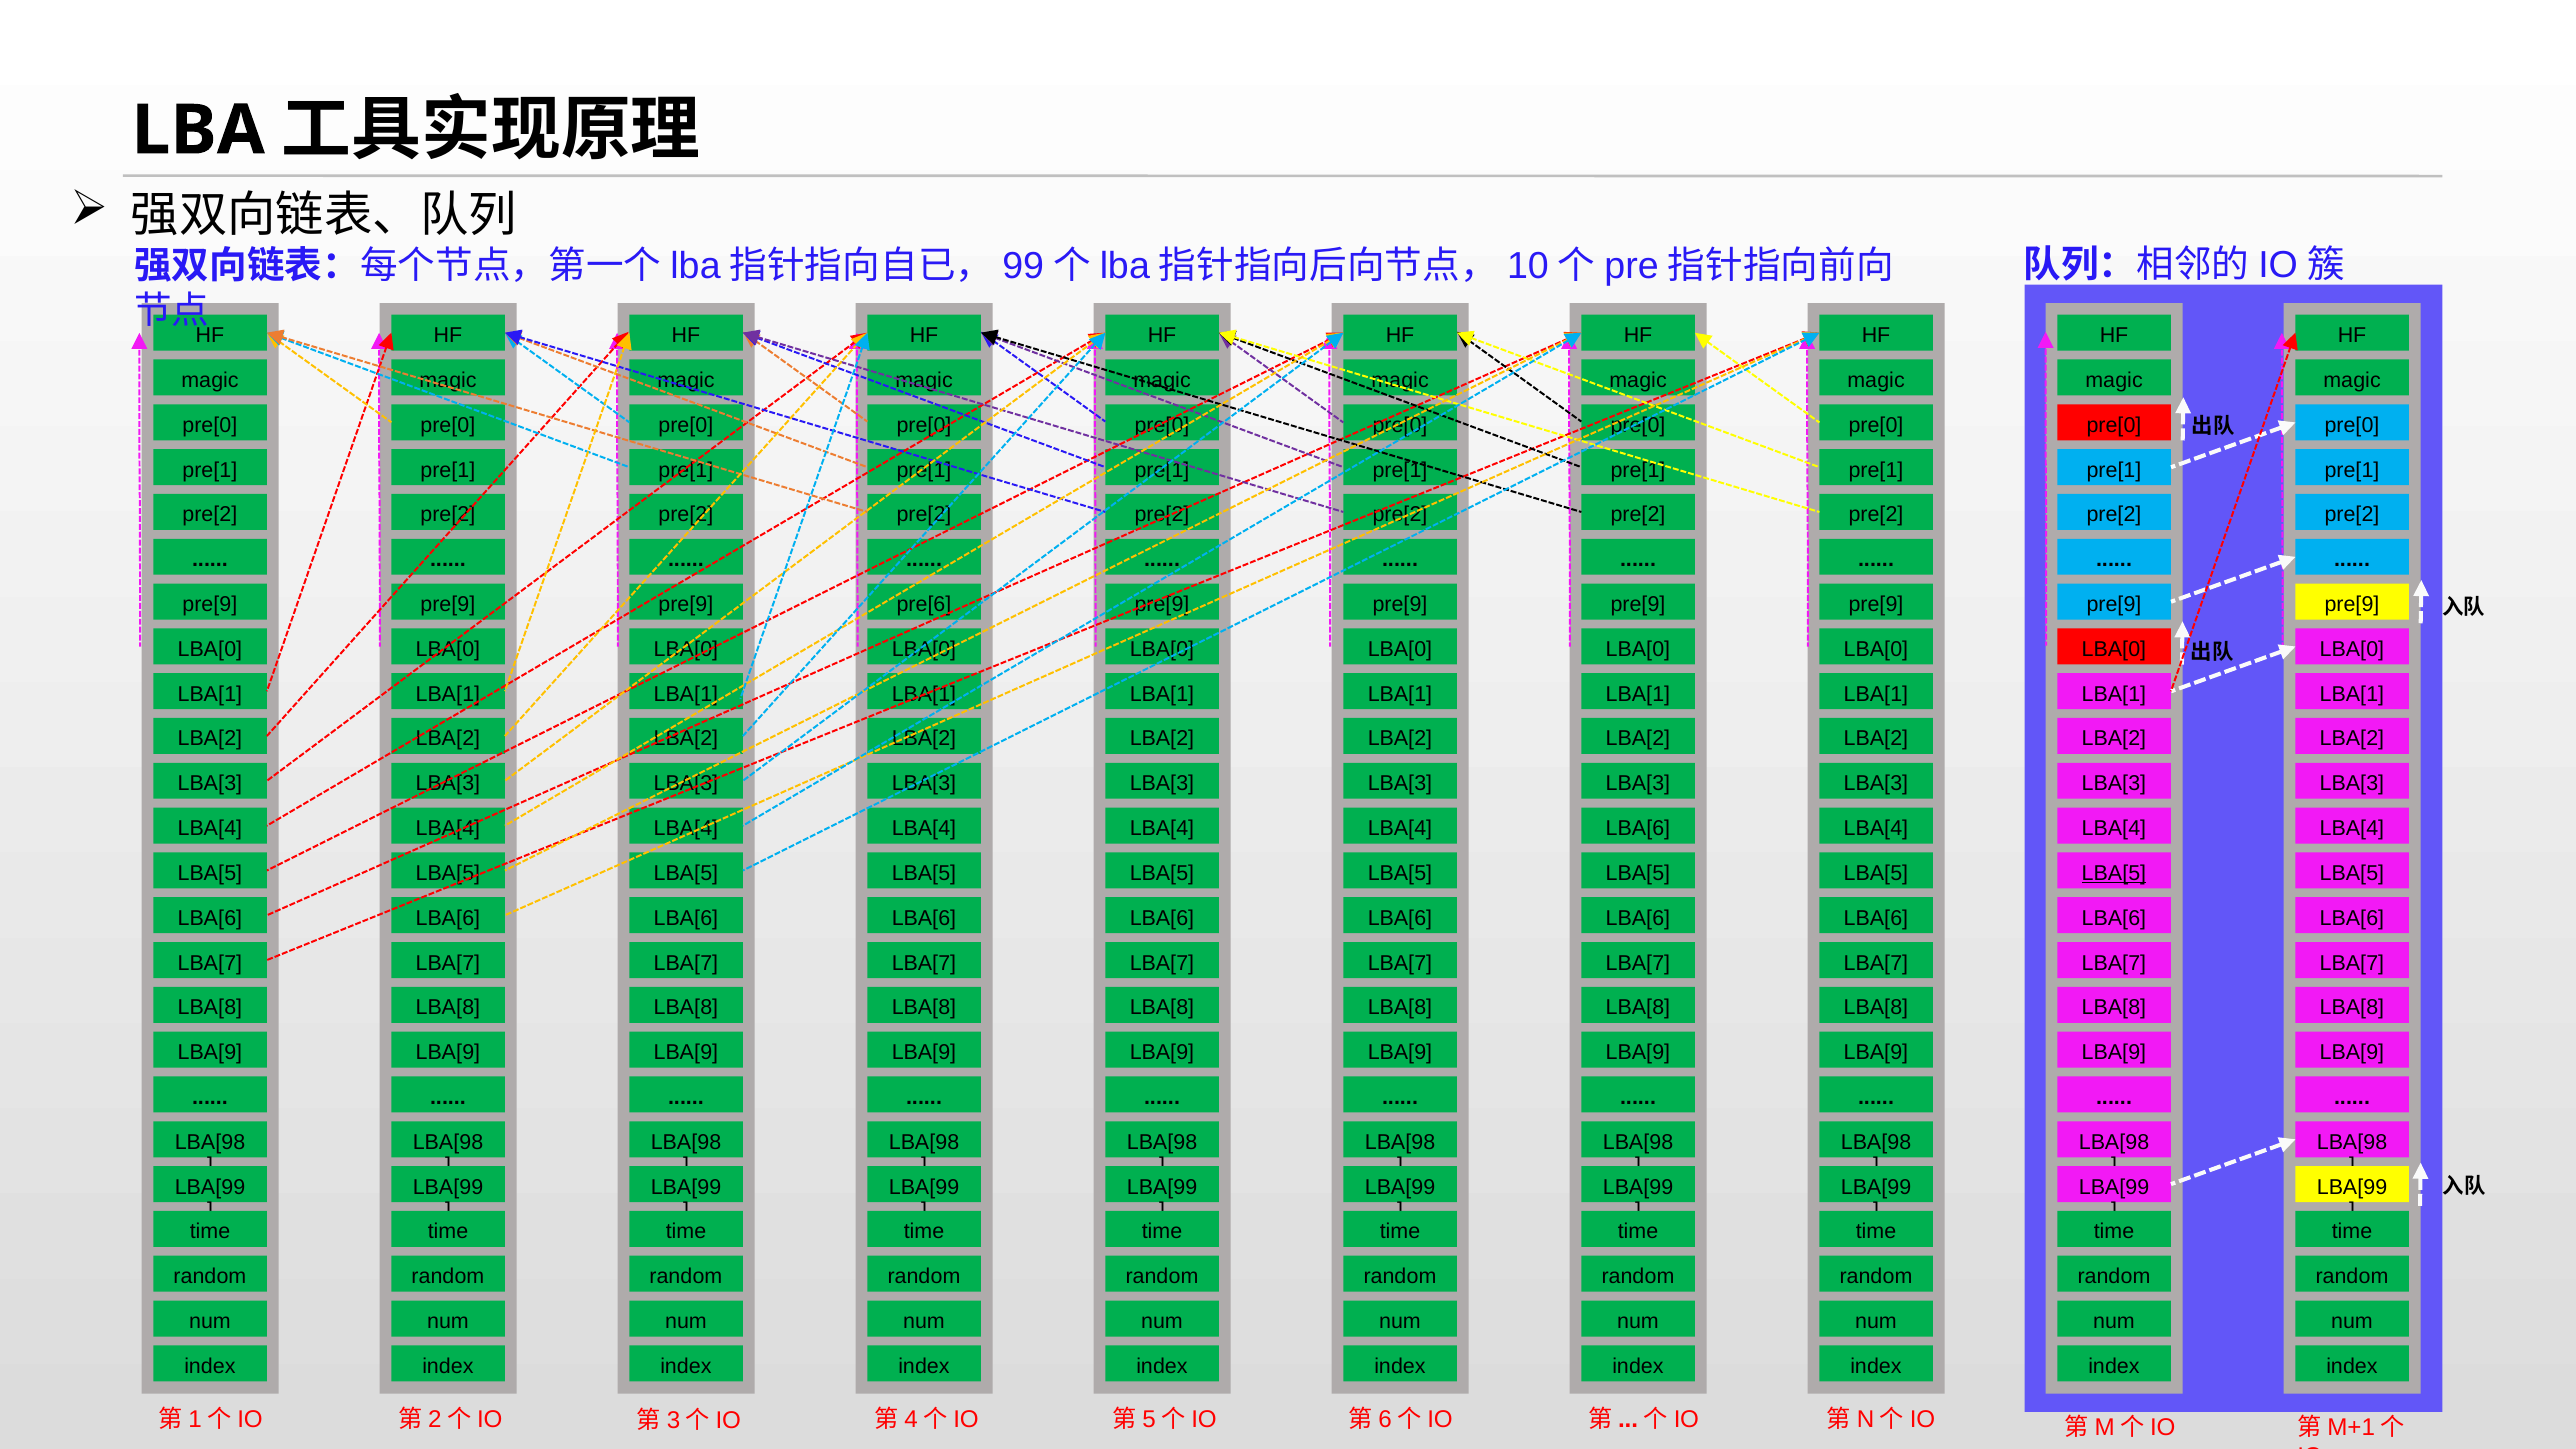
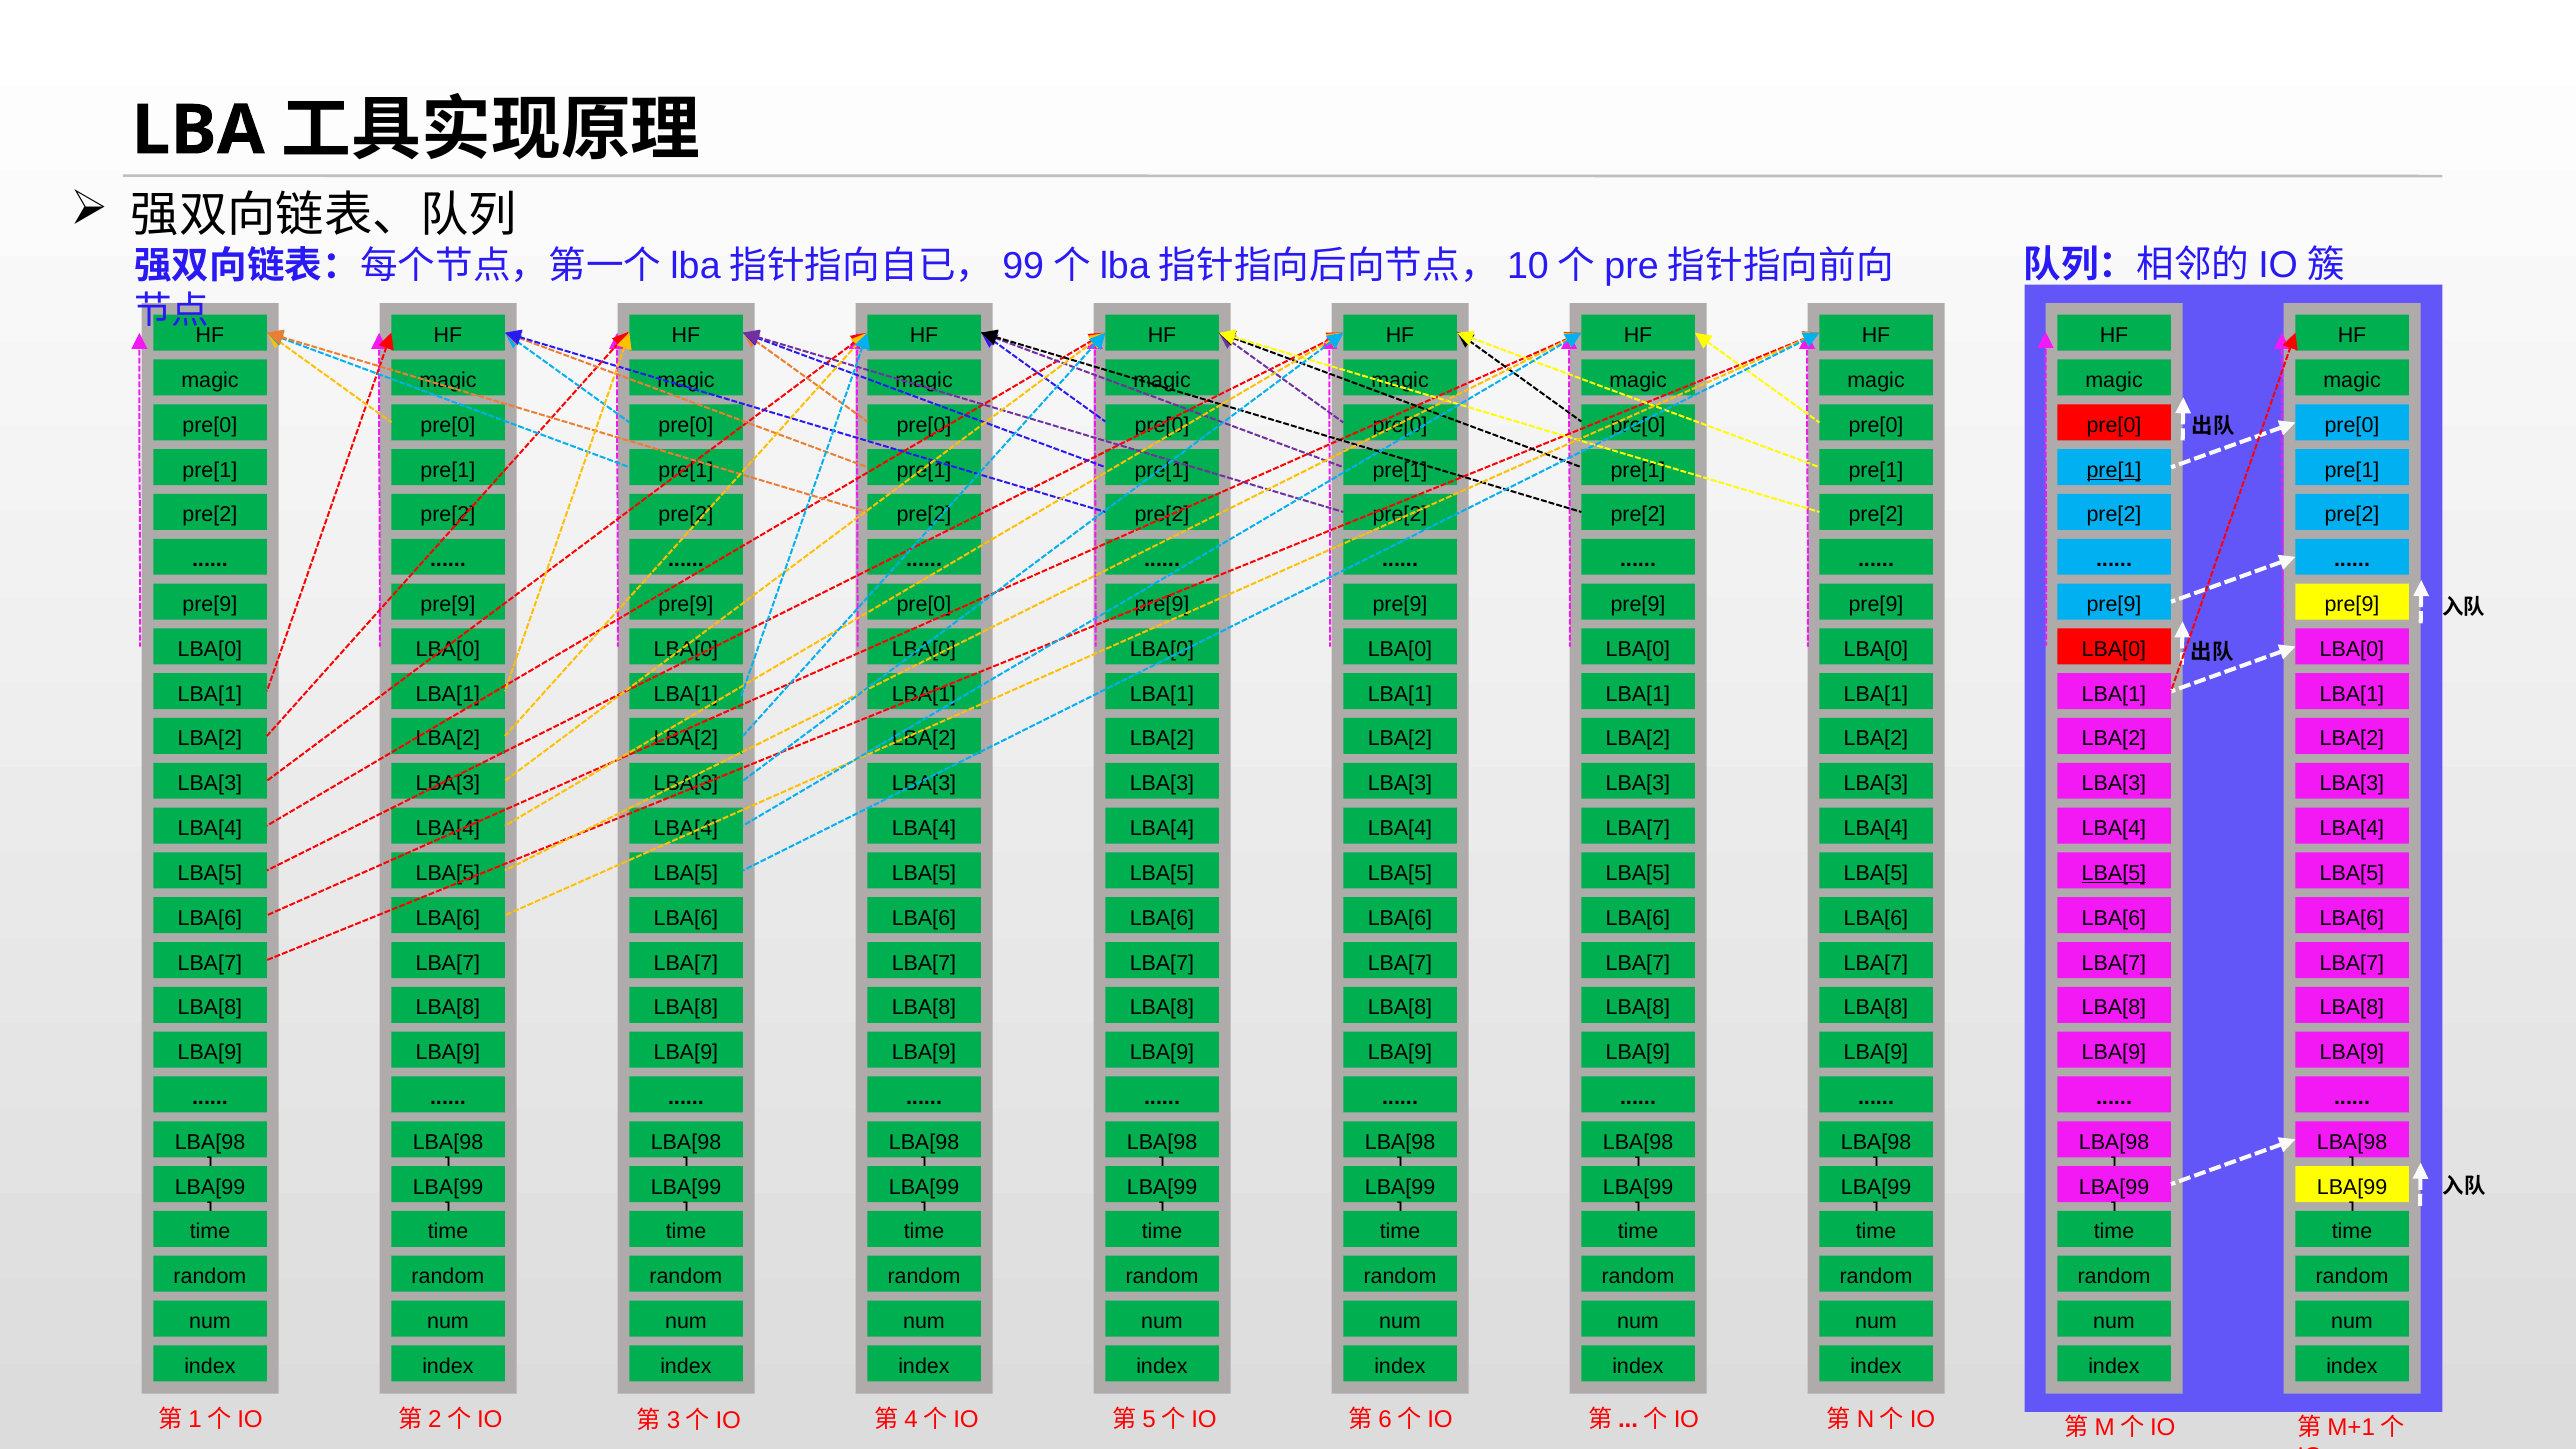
pre[1 underline: none -> present (2114, 470)
pre[6: pre[6 -> pre[0 (924, 604)
LBA[6: LBA[6 -> LBA[7 (1638, 829)
